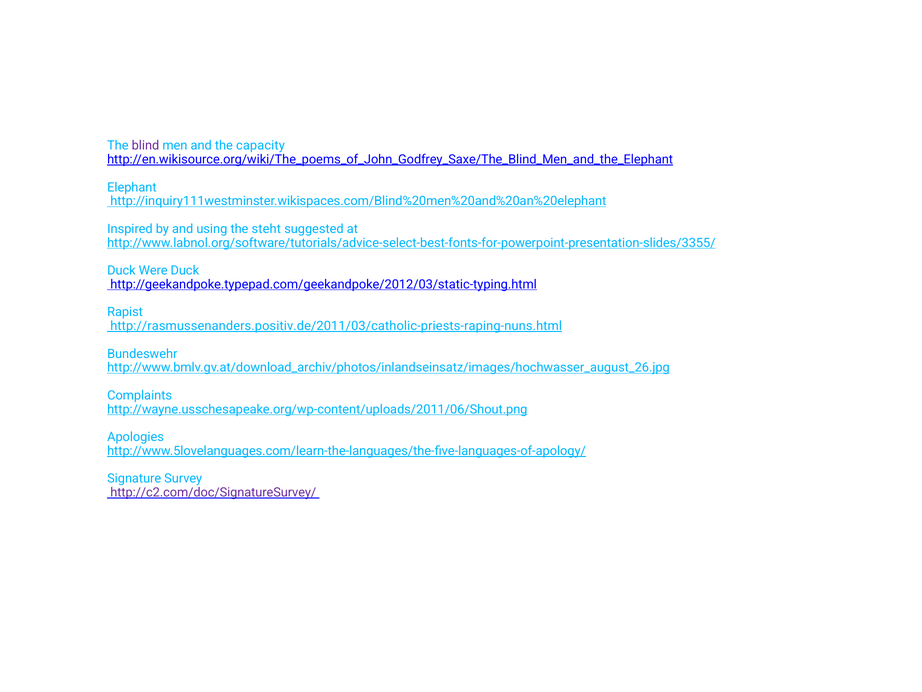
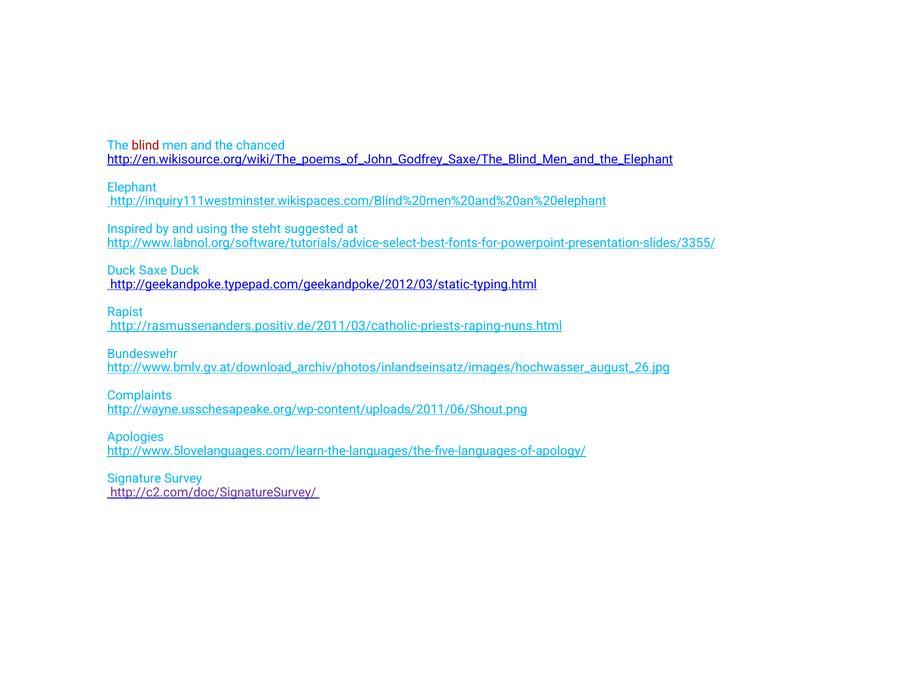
blind colour: purple -> red (145, 146)
capacity: capacity -> chanced (260, 146)
Were: Were -> Saxe (153, 270)
